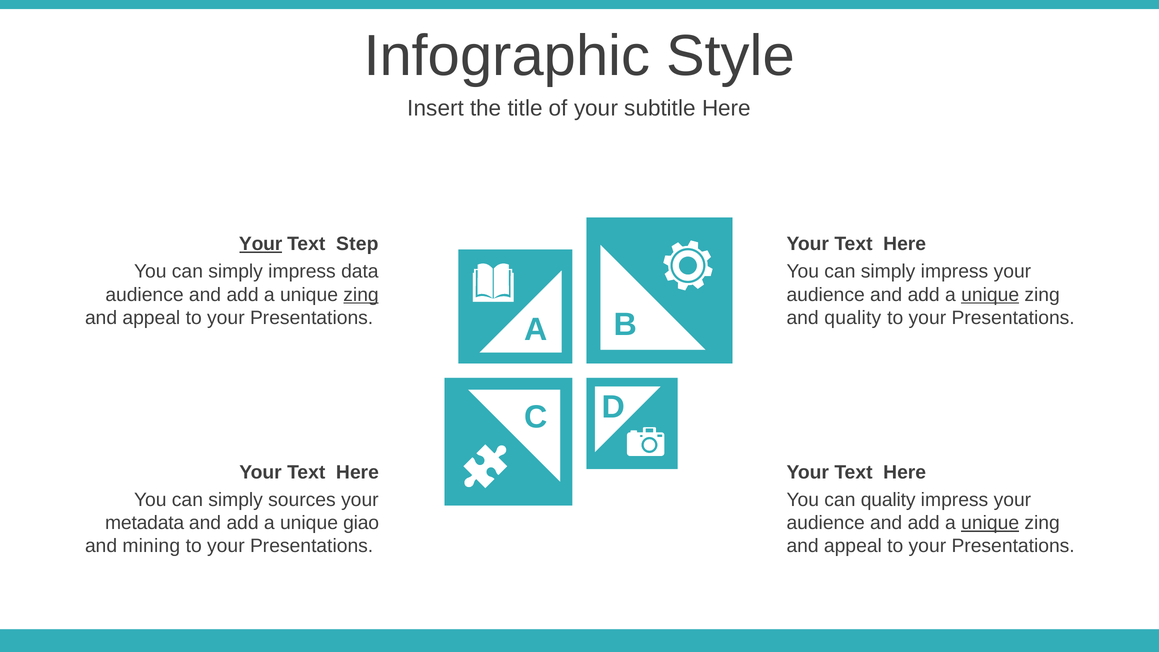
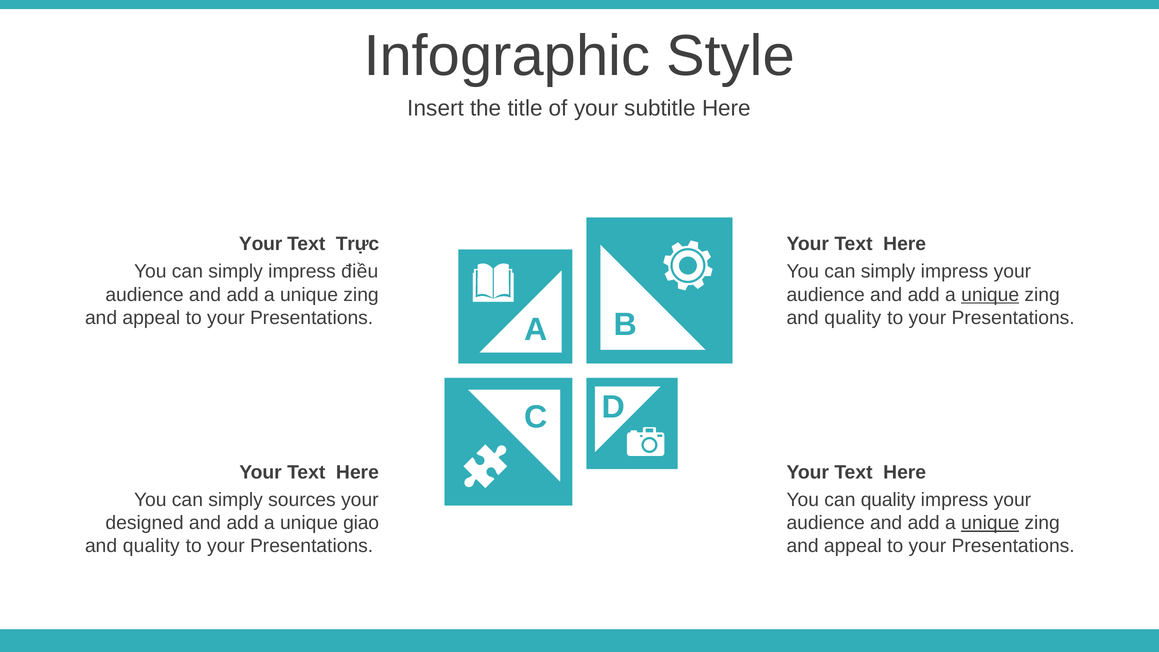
Your underline: present -> none (261, 244)
Step: Step -> Trực (357, 244)
data: data -> điều (360, 272)
zing underline: present -> none (361, 295)
metadata: metadata -> designed (145, 523)
mining: mining -> quality (151, 546)
